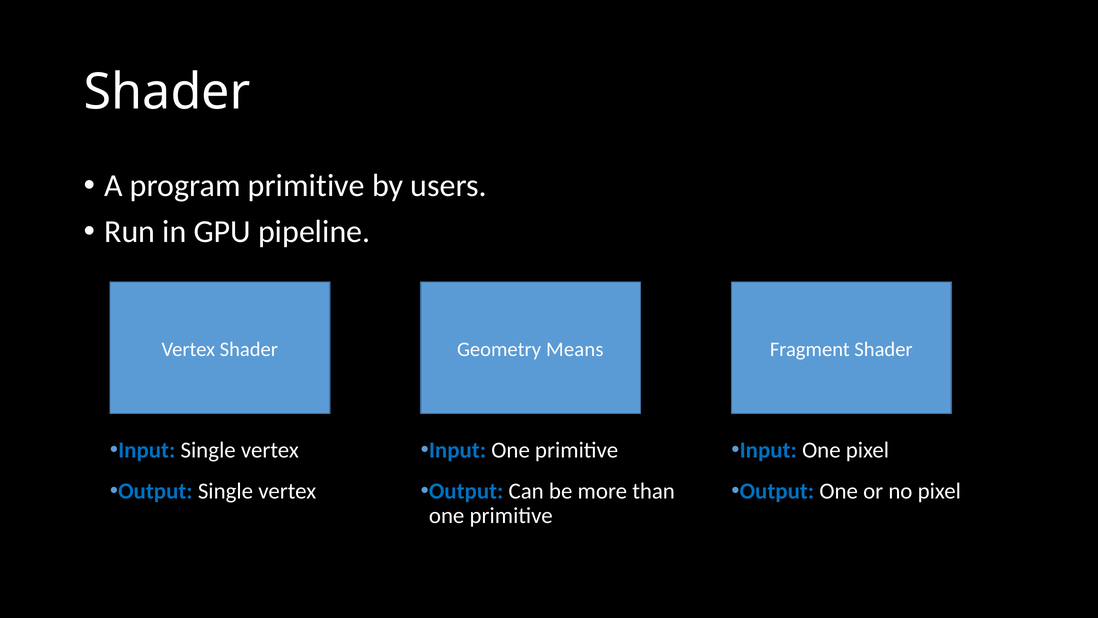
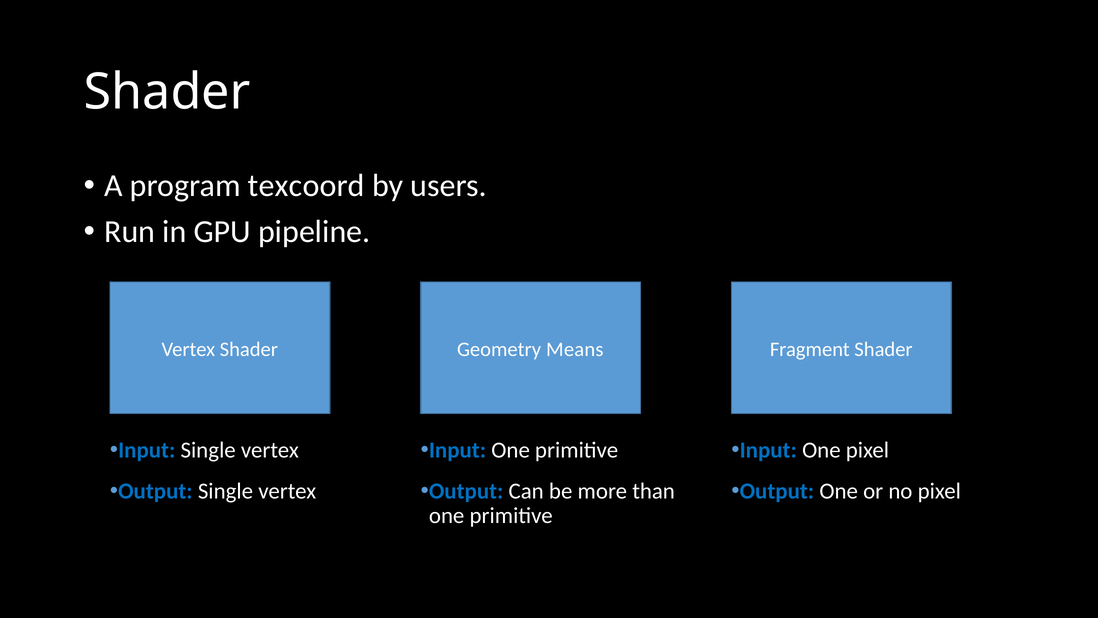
program primitive: primitive -> texcoord (306, 186)
